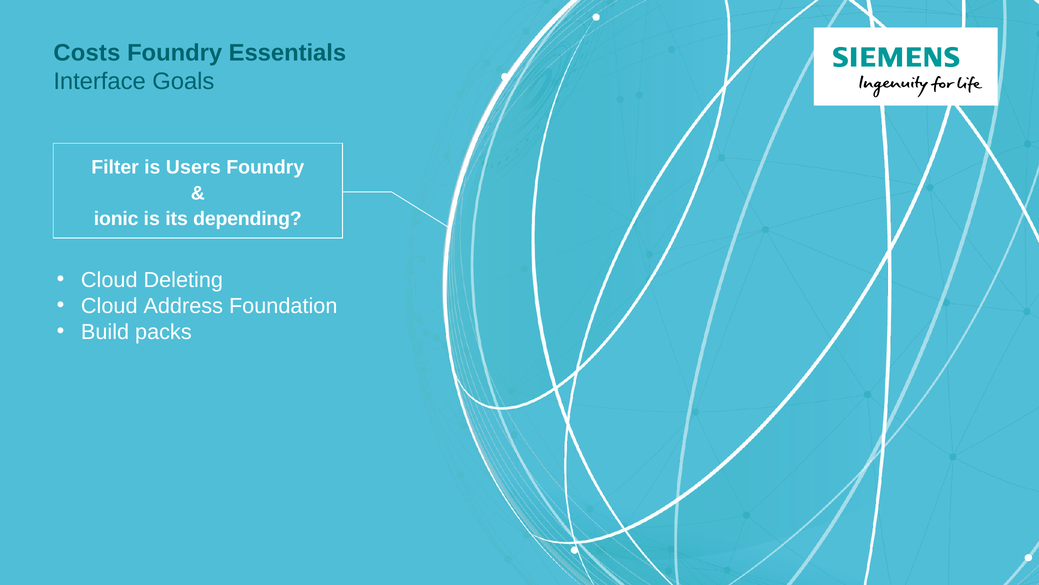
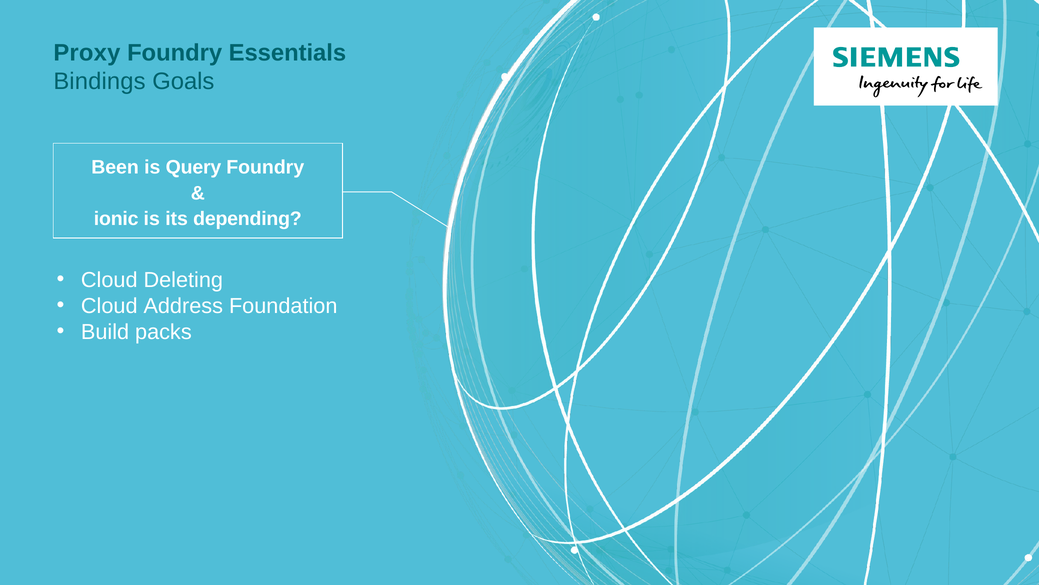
Costs: Costs -> Proxy (87, 53)
Interface: Interface -> Bindings (99, 81)
Filter: Filter -> Been (115, 167)
Users: Users -> Query (193, 167)
